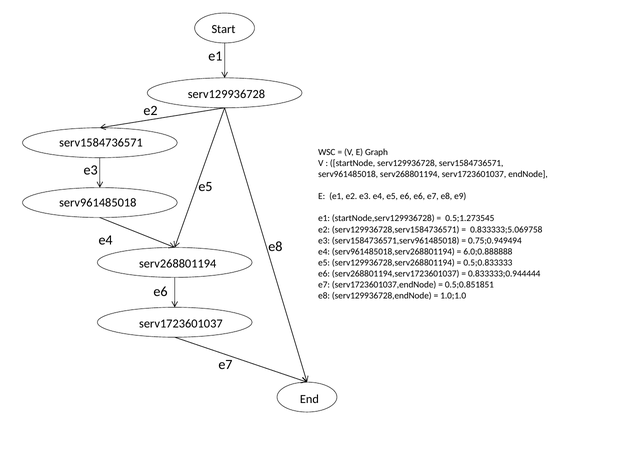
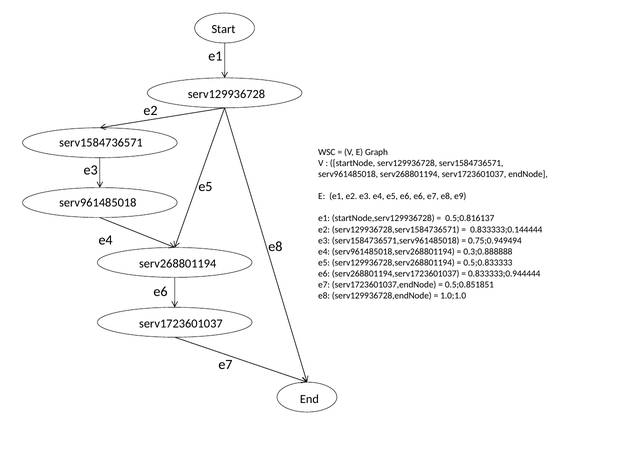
0.5;1.273545: 0.5;1.273545 -> 0.5;0.816137 (470, 219)
0.833333;5.069758: 0.833333;5.069758 -> 0.833333;0.144444 (506, 230)
6.0;0.888888: 6.0;0.888888 -> 0.3;0.888888 (488, 252)
